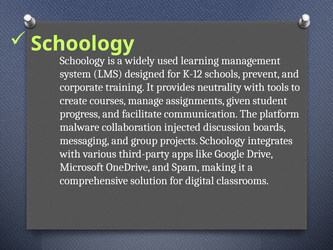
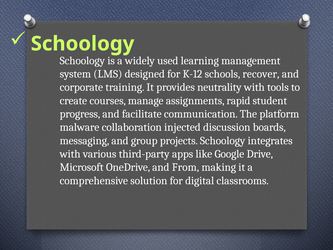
prevent: prevent -> recover (261, 74)
given: given -> rapid (238, 101)
Spam: Spam -> From (186, 167)
